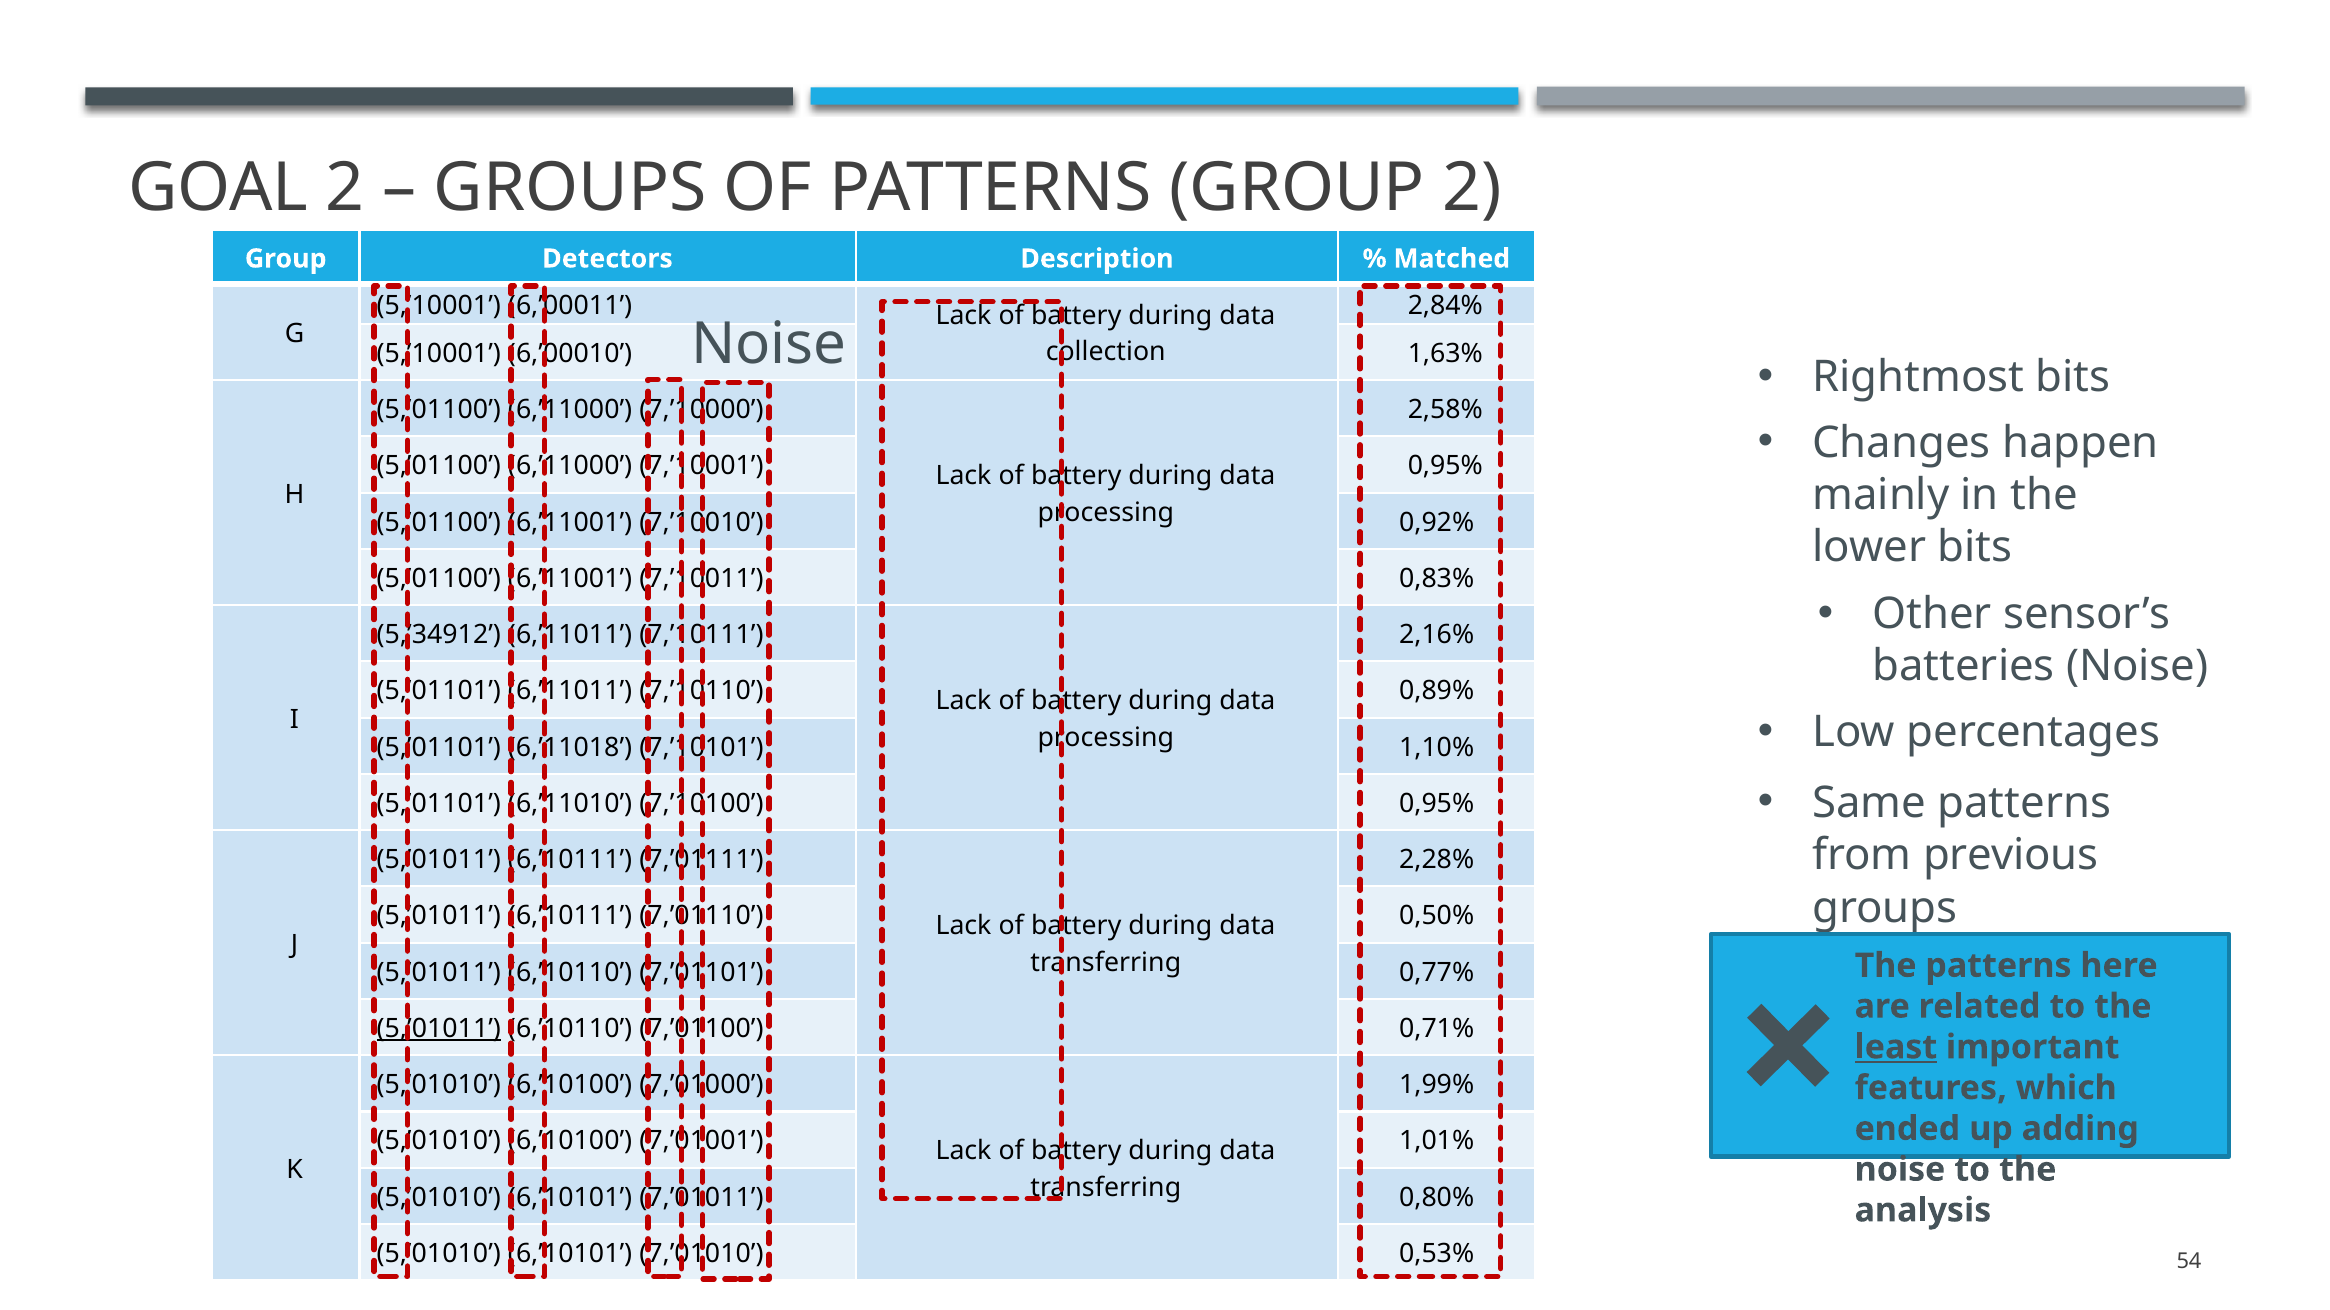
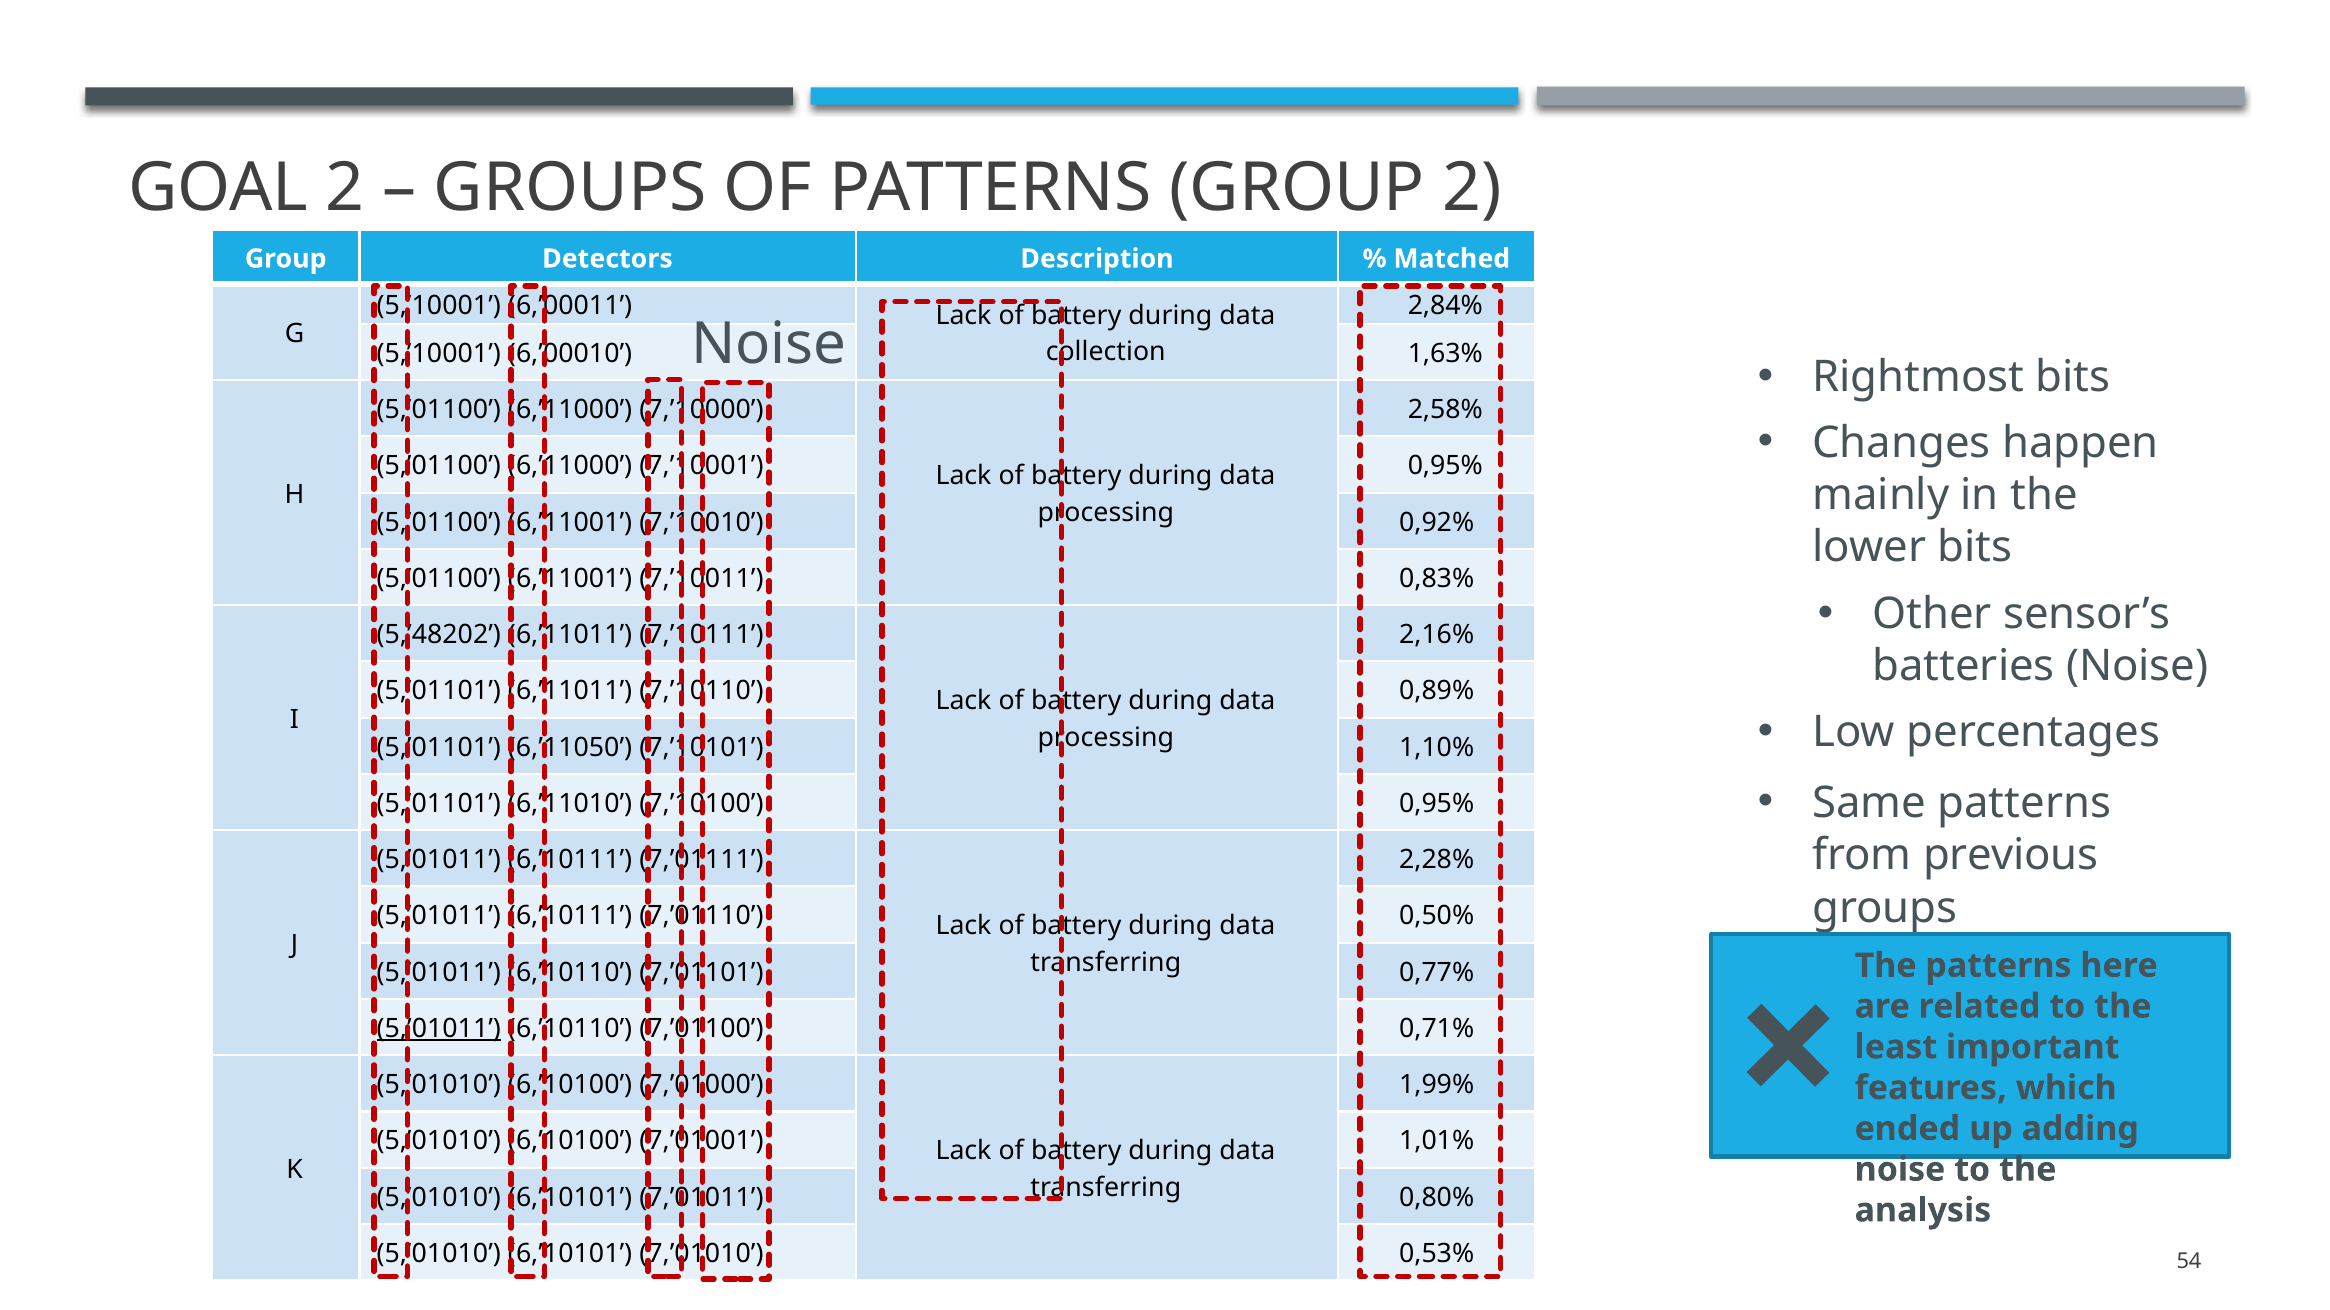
5,’34912: 5,’34912 -> 5,’48202 (439, 635)
6,’11018: 6,’11018 -> 6,’11050 (570, 748)
least underline: present -> none (1896, 1048)
